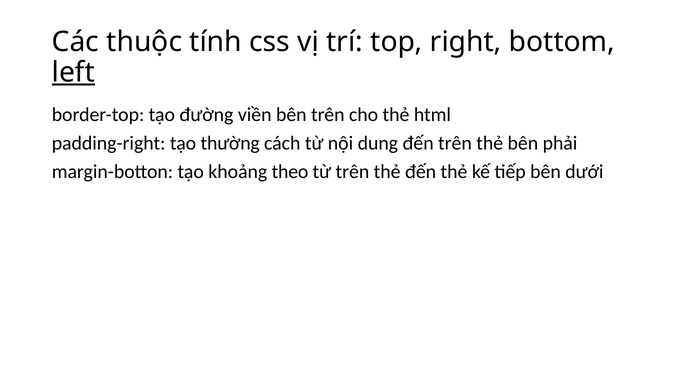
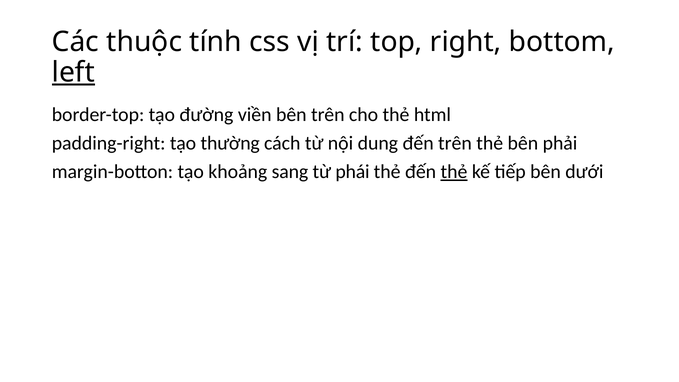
theo: theo -> sang (290, 172)
từ trên: trên -> phái (353, 172)
thẻ underline: none -> present (454, 172)
